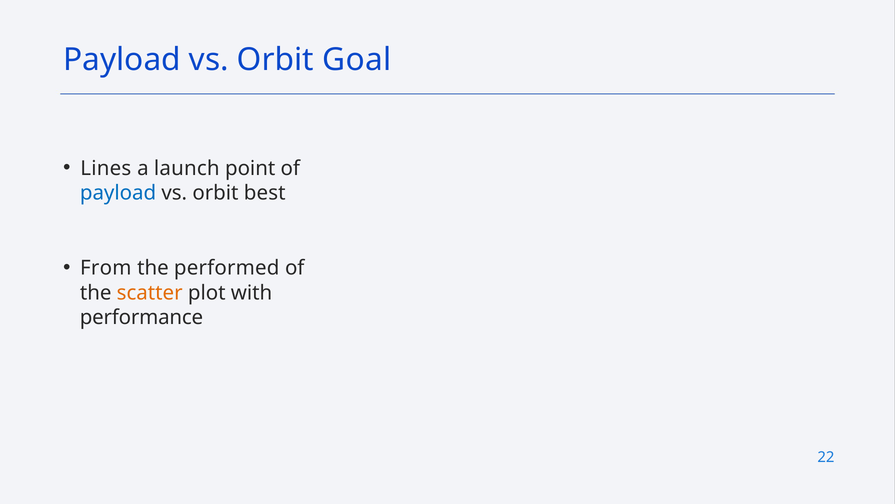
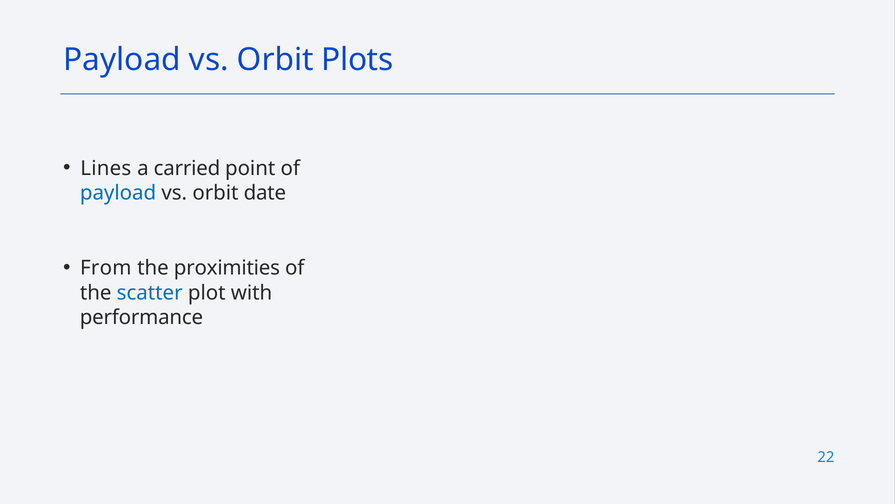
Goal: Goal -> Plots (357, 60)
launch: launch -> carried (187, 168)
best: best -> date (265, 193)
performed: performed -> proximities (227, 268)
scatter colour: orange -> blue (150, 292)
